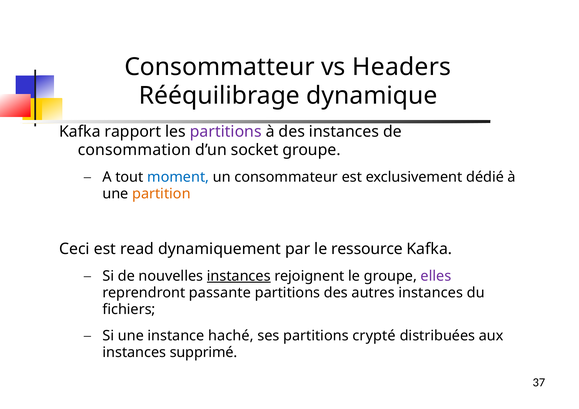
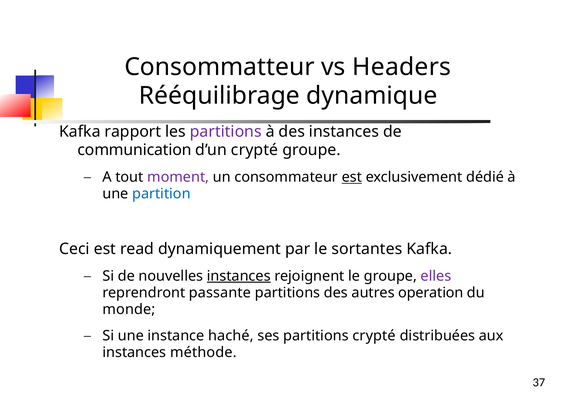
consommation: consommation -> communication (135, 150)
d’un socket: socket -> crypté (255, 150)
moment colour: blue -> purple (178, 177)
est underline: none -> present (352, 177)
partition colour: orange -> blue (161, 194)
ressource: ressource -> sortantes (367, 249)
autres instances: instances -> operation (431, 293)
fichiers: fichiers -> monde (129, 310)
supprimé: supprimé -> méthode (203, 353)
